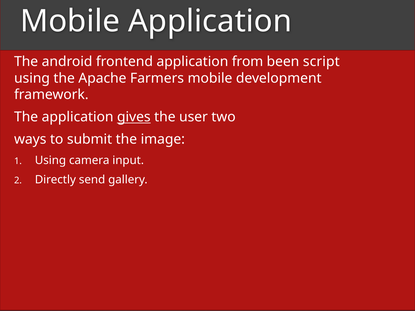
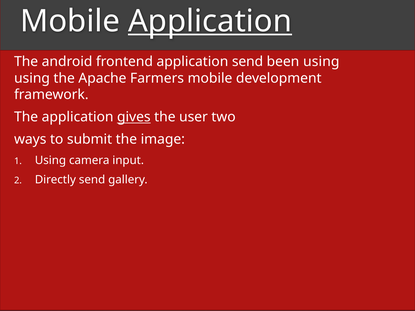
Application underline: none -> present (210, 21)
application from: from -> send (248, 62)
been script: script -> using (321, 62)
